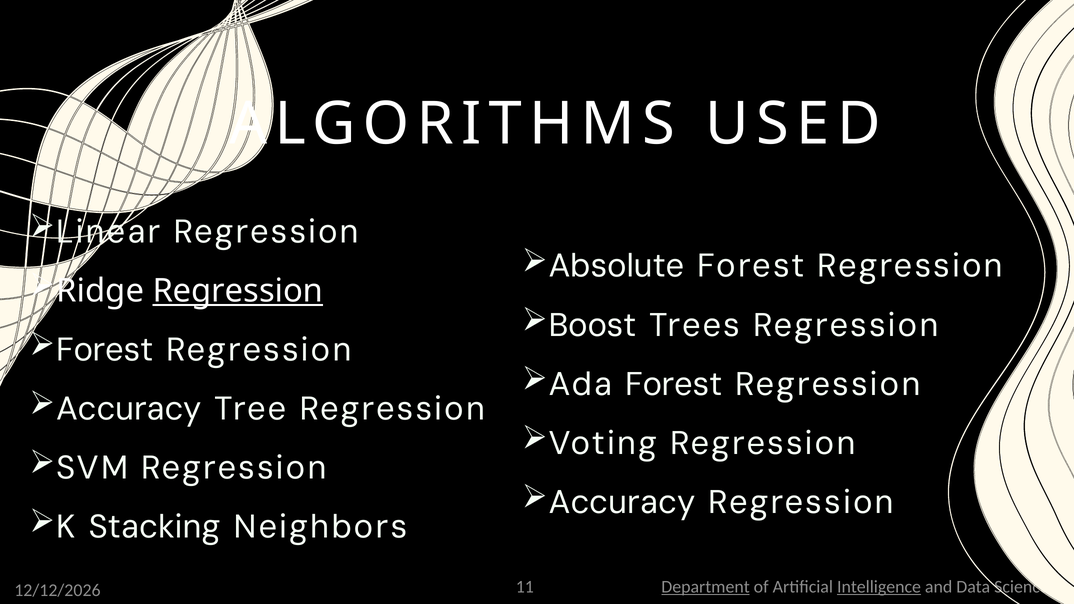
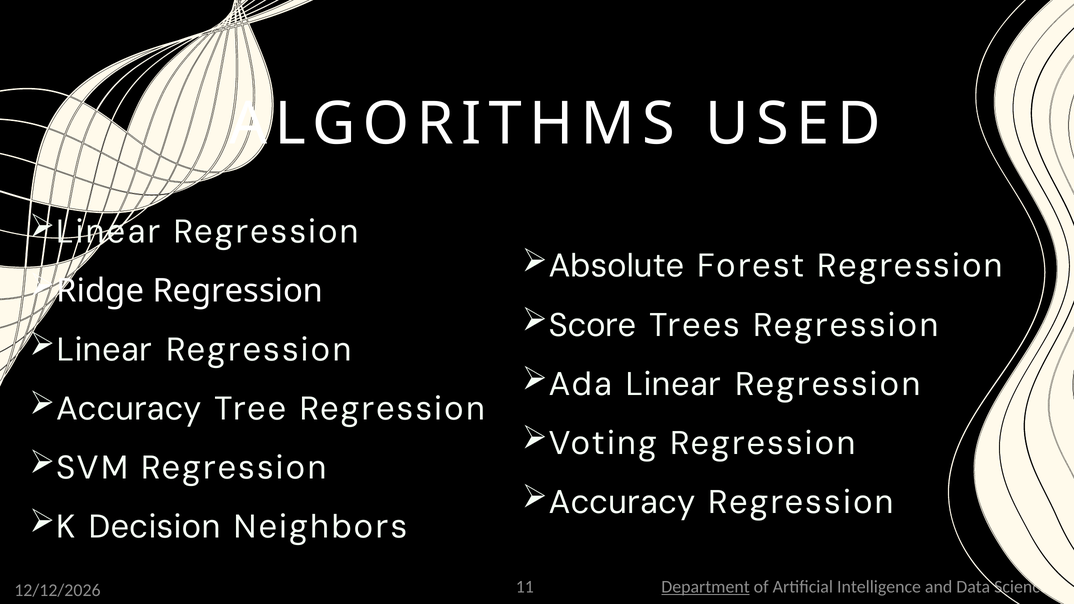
Regression underline: present -> none (238, 291)
Boost: Boost -> Score (593, 325)
Forest: Forest -> Linear (105, 350)
Ada Forest: Forest -> Linear (674, 384)
Stacking: Stacking -> Decision (155, 527)
Intelligence underline: present -> none (879, 587)
